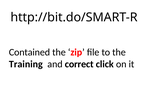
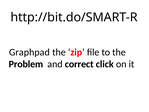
Contained: Contained -> Graphpad (29, 52)
Training: Training -> Problem (26, 64)
